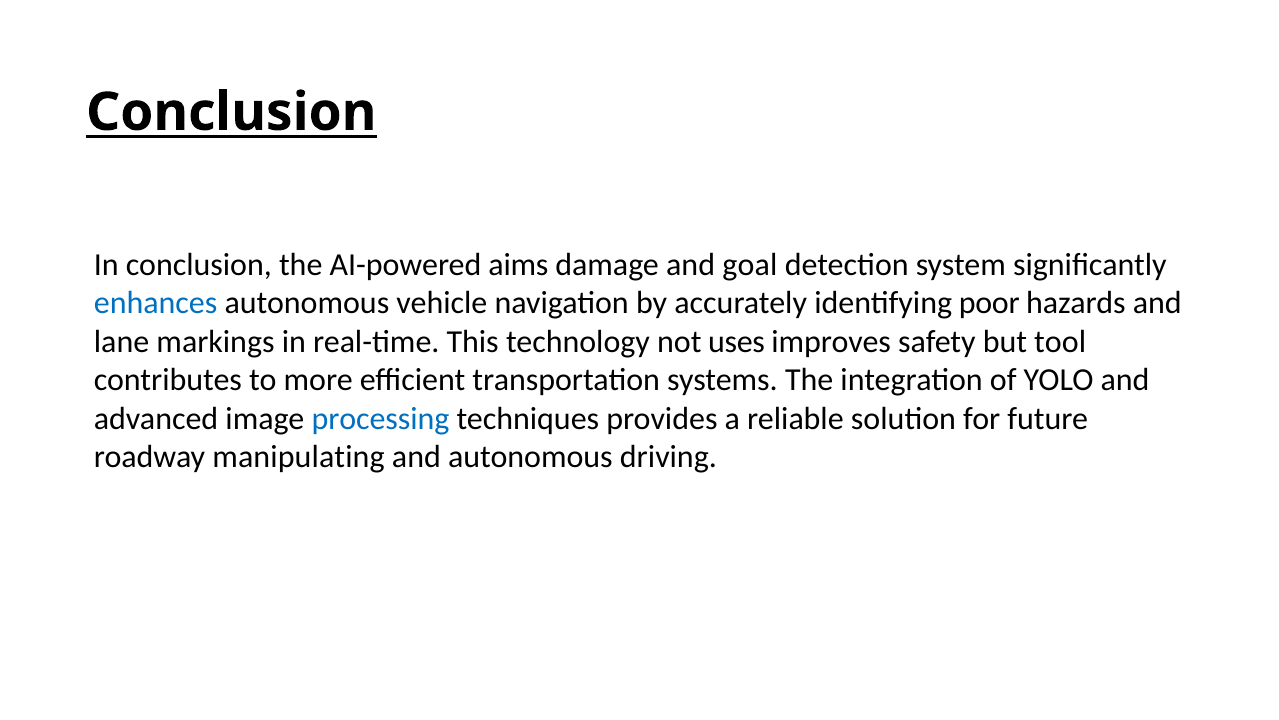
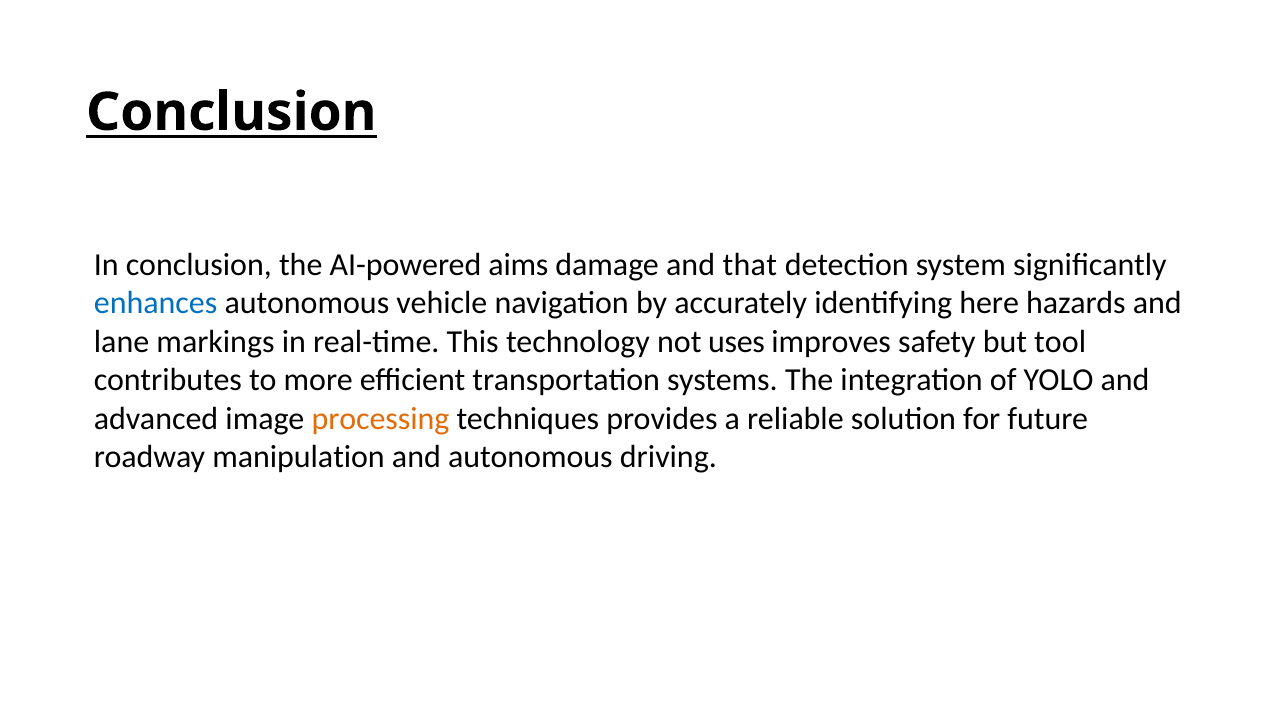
goal: goal -> that (750, 265)
poor: poor -> here (989, 303)
processing colour: blue -> orange (380, 418)
manipulating: manipulating -> manipulation (299, 457)
